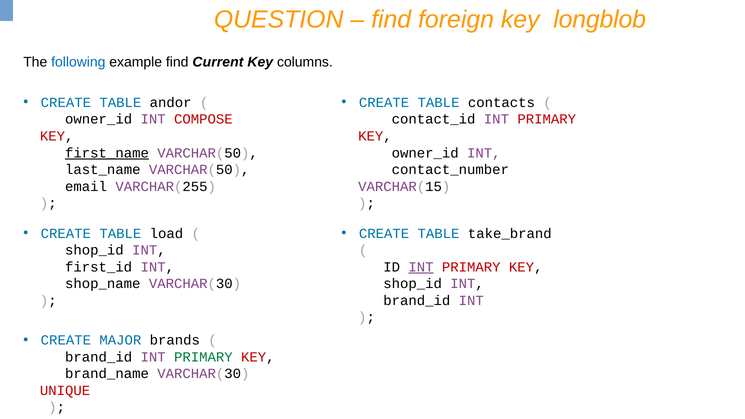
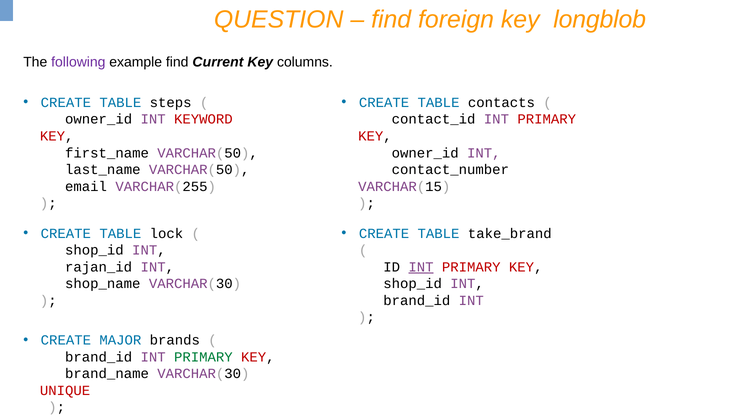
following colour: blue -> purple (78, 62)
andor: andor -> steps (171, 103)
COMPOSE: COMPOSE -> KEYWORD (203, 119)
first_name underline: present -> none (107, 153)
load: load -> lock (166, 234)
first_id: first_id -> rajan_id (99, 267)
